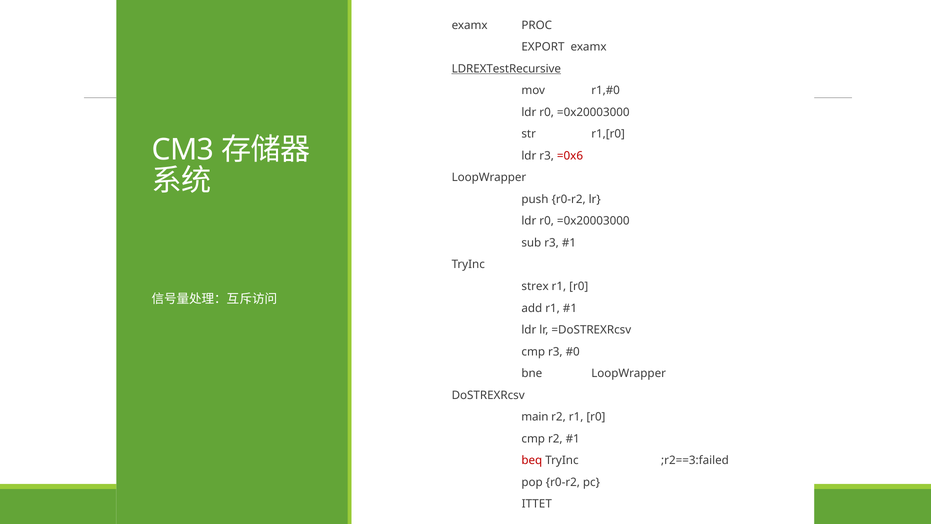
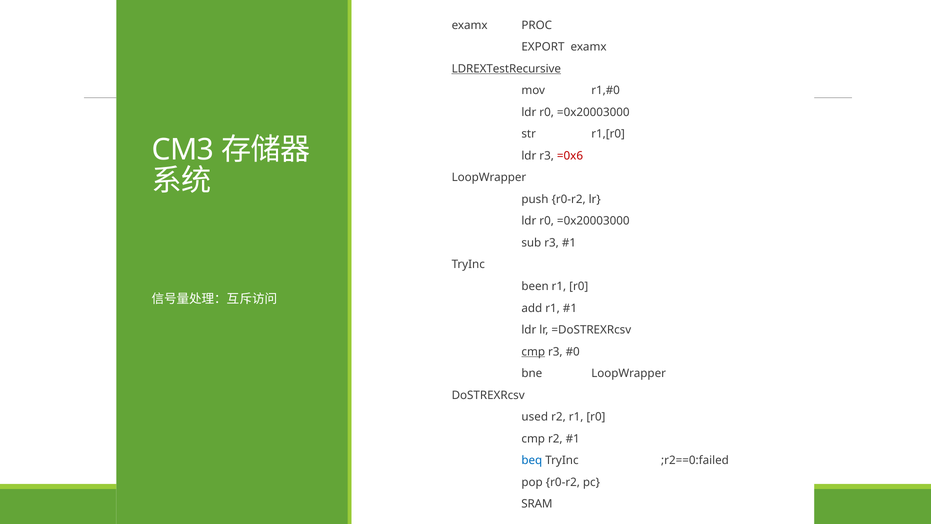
strex: strex -> been (535, 286)
cmp underline: none -> present (533, 351)
main: main -> used (535, 417)
beq colour: red -> blue (532, 460)
;r2==3:failed: ;r2==3:failed -> ;r2==0:failed (695, 460)
ITTET: ITTET -> SRAM (537, 504)
